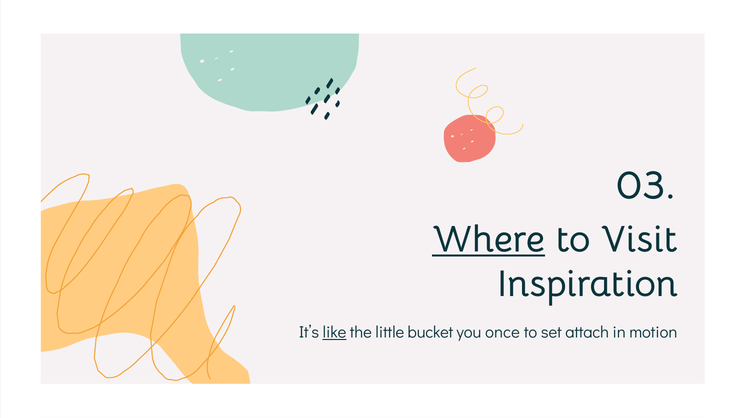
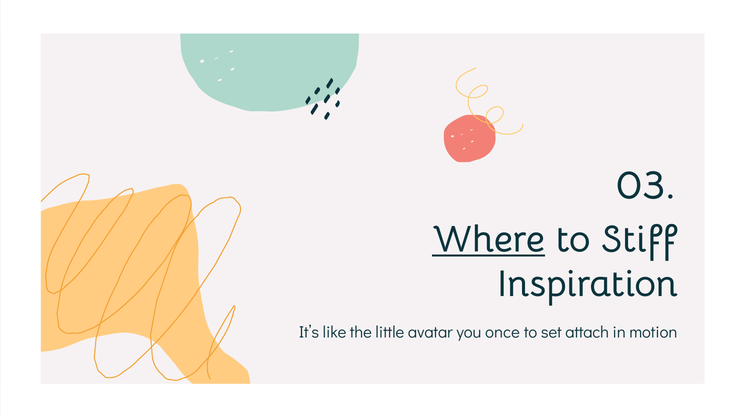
Visit: Visit -> Stiff (639, 240)
like underline: present -> none (334, 333)
bucket: bucket -> avatar (430, 333)
